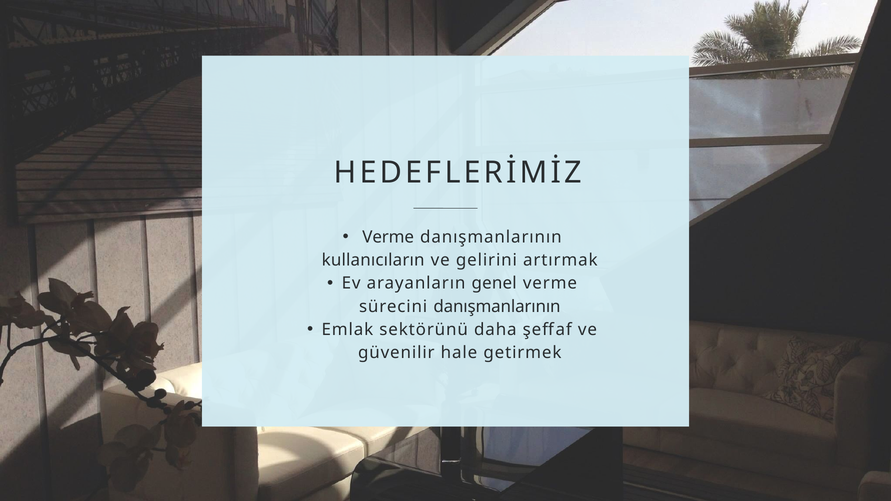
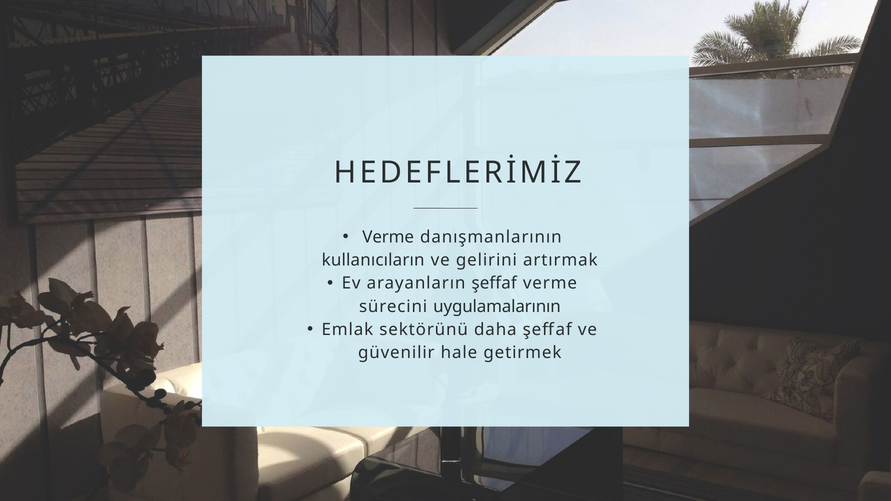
arayanların genel: genel -> şeffaf (494, 283)
sürecini danışmanlarının: danışmanlarının -> uygulamalarının (497, 307)
